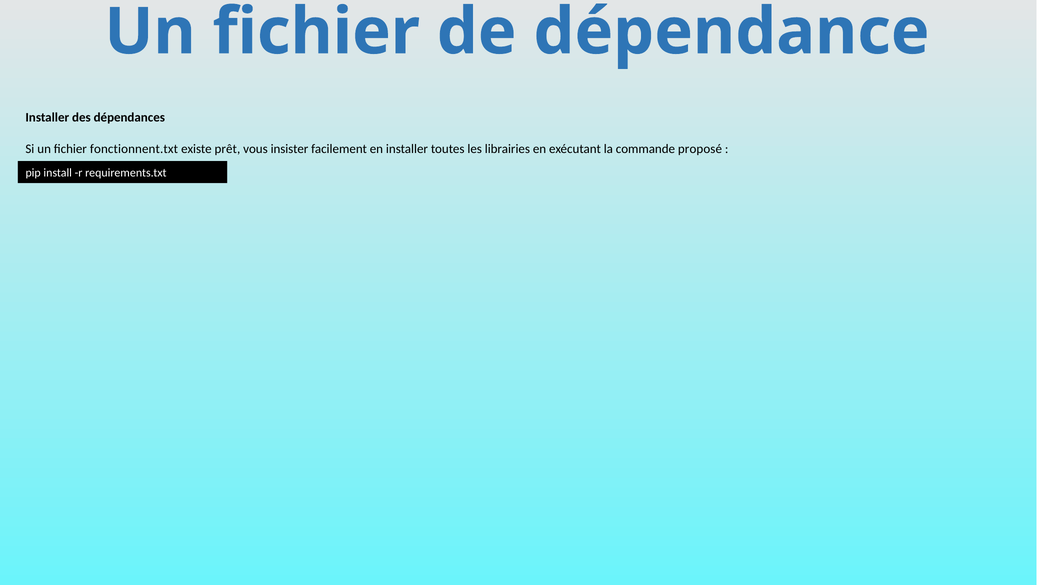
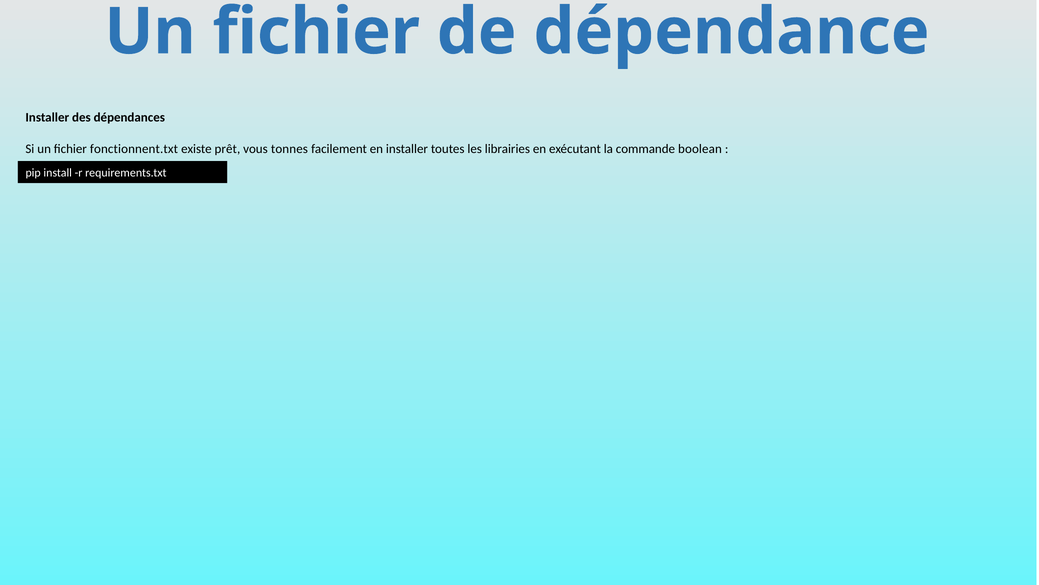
insister: insister -> tonnes (289, 149)
proposé: proposé -> boolean (700, 149)
